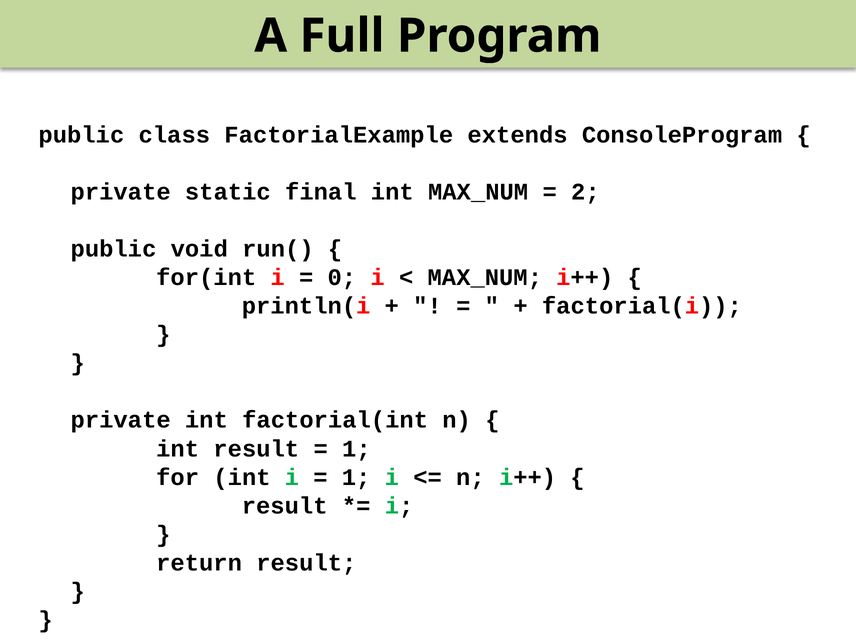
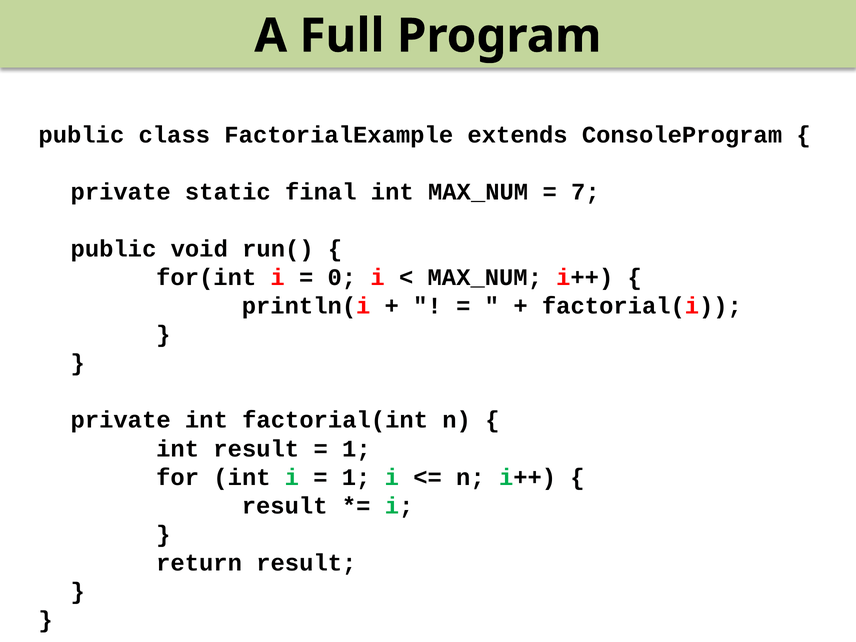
2: 2 -> 7 (585, 192)
